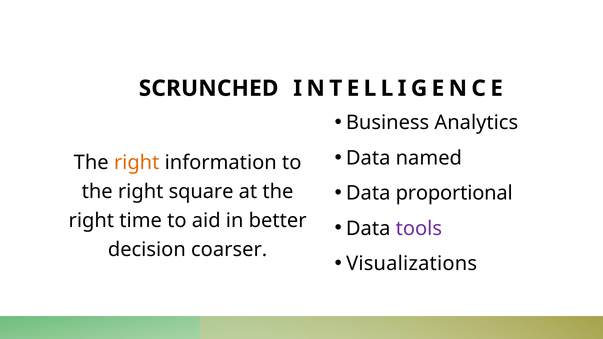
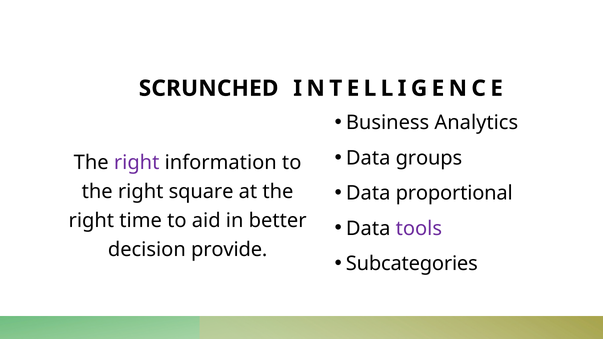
named: named -> groups (429, 158)
right colour: orange -> purple (137, 163)
coarser: coarser -> provide (229, 250)
Visualizations: Visualizations -> Subcategories (412, 264)
